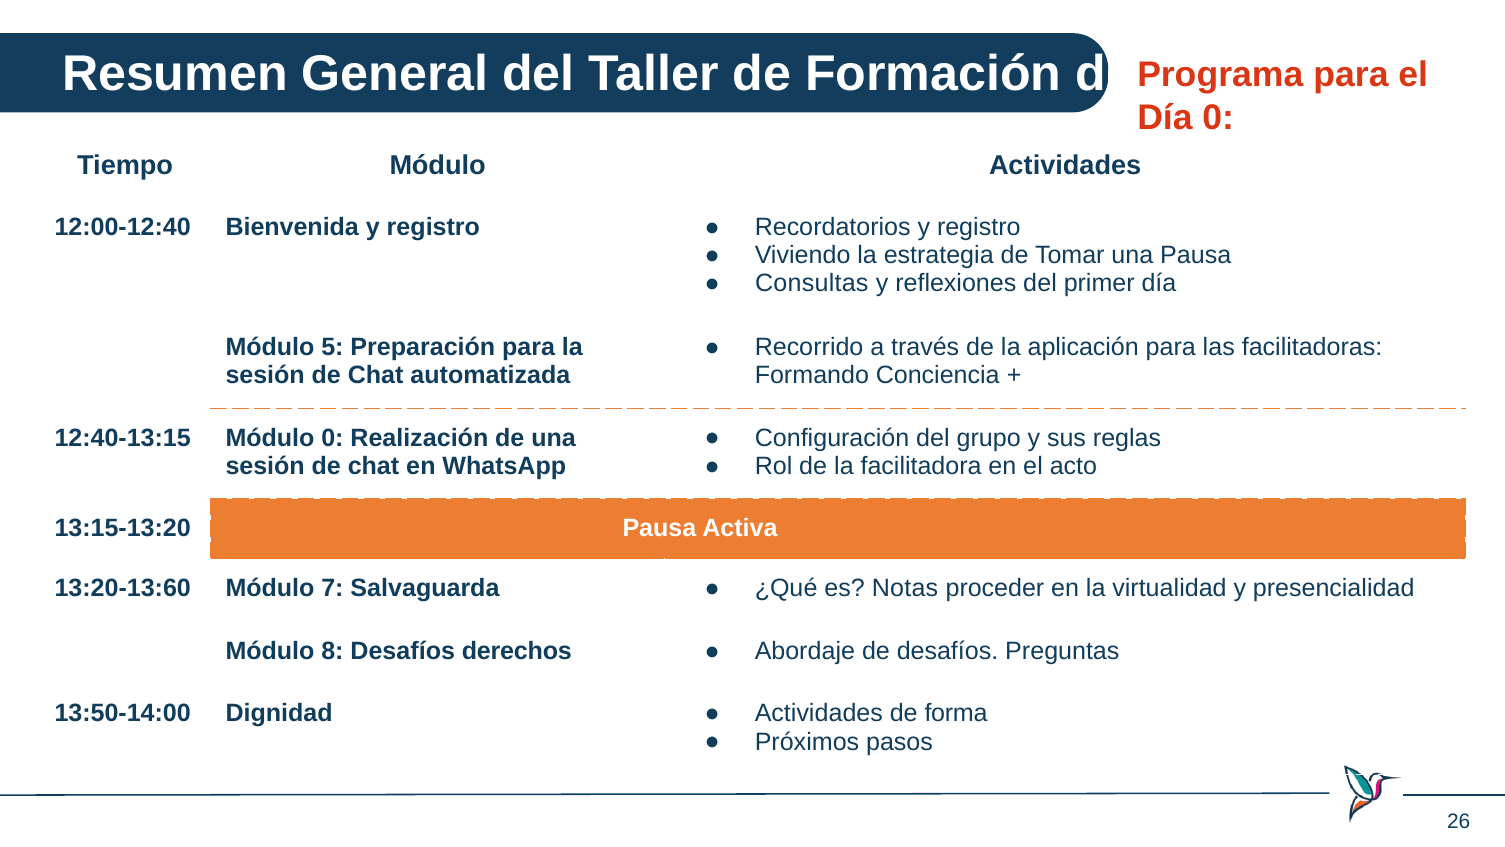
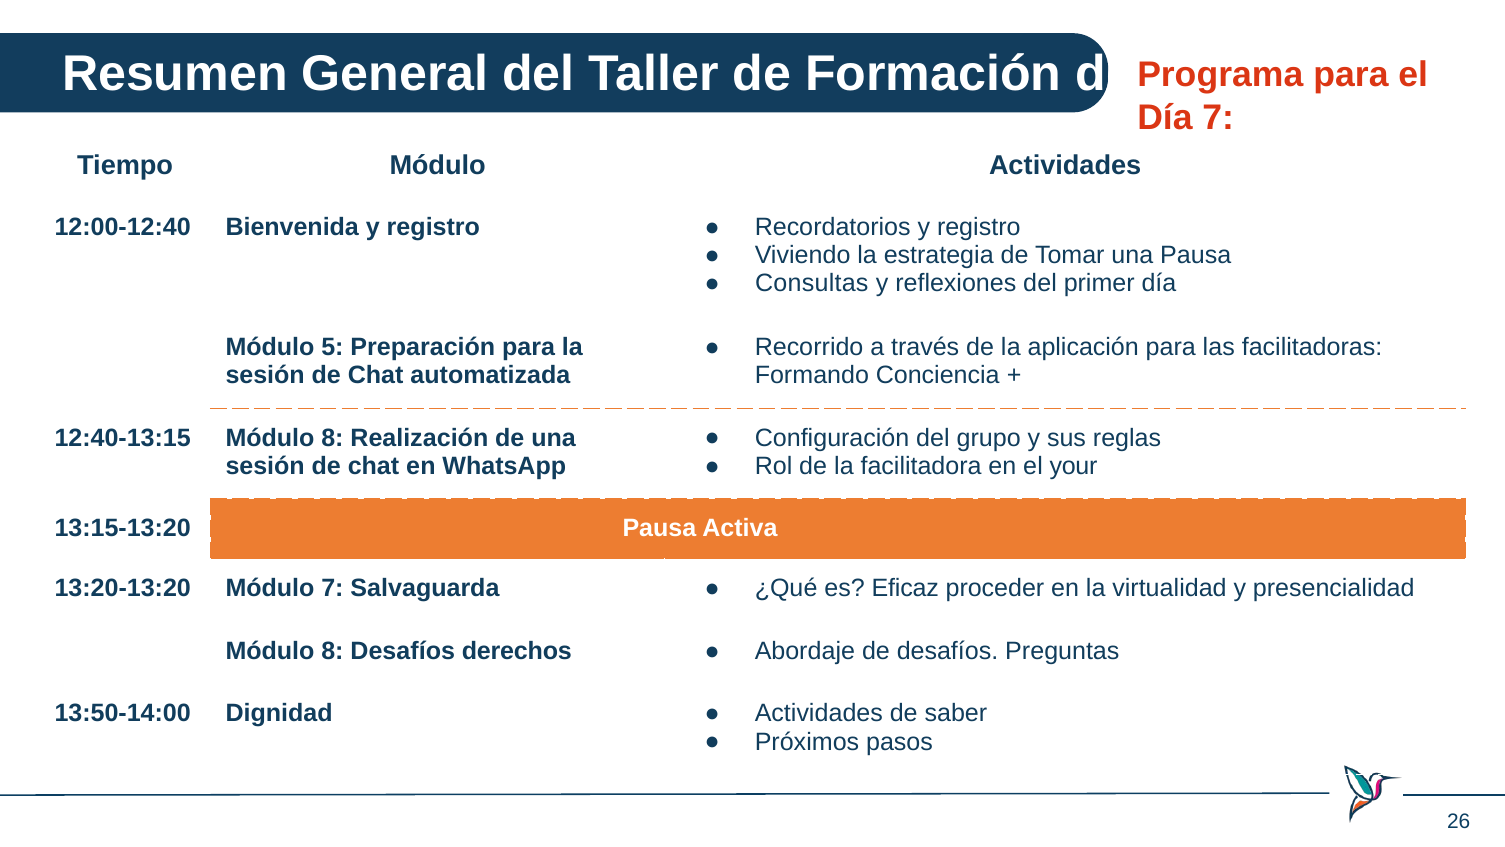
Día 0: 0 -> 7 (1218, 117)
12:40-13:15 Módulo 0: 0 -> 8 (332, 438)
acto: acto -> your (1074, 466)
13:20-13:60: 13:20-13:60 -> 13:20-13:20 (123, 588)
Notas: Notas -> Eficaz (905, 588)
forma: forma -> saber (956, 713)
